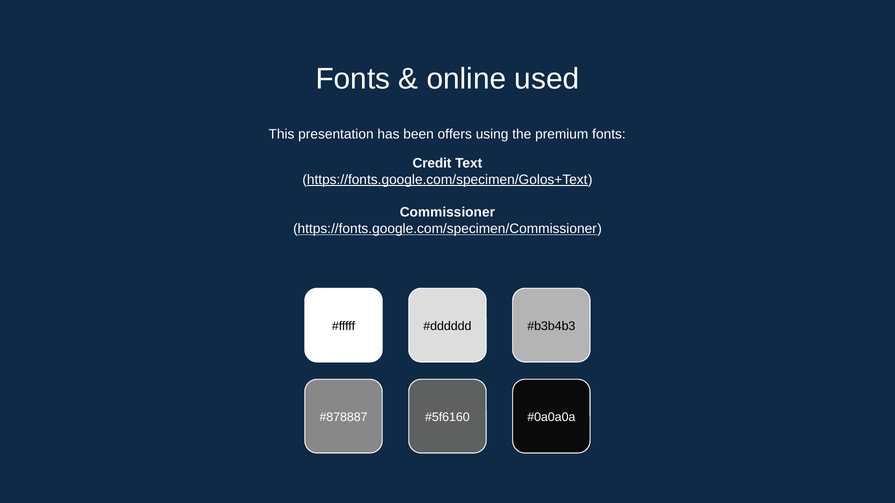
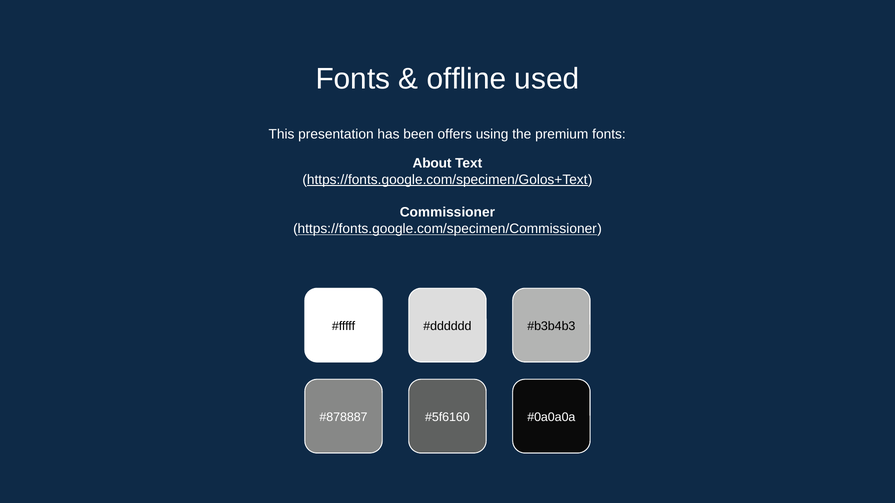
online: online -> offline (466, 79)
Credit: Credit -> About (432, 163)
